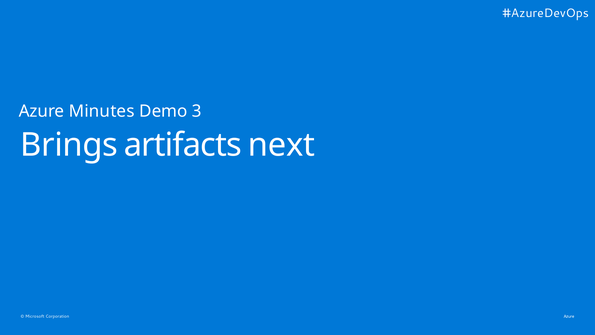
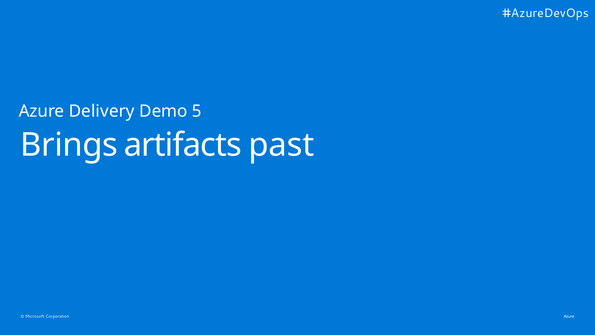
Minutes: Minutes -> Delivery (102, 111)
3: 3 -> 5 (197, 111)
next: next -> past (281, 145)
